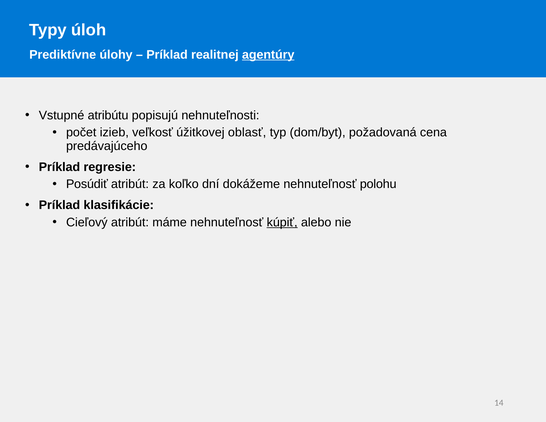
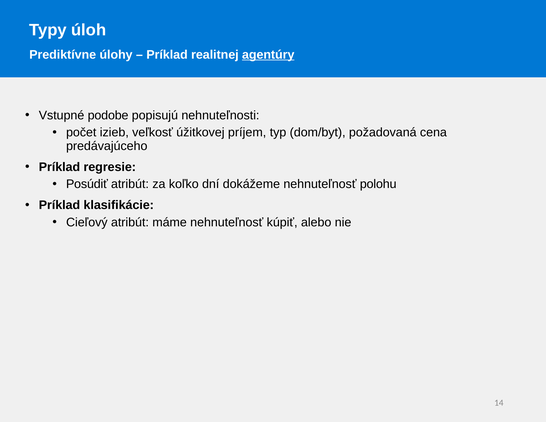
atribútu: atribútu -> podobe (108, 115)
oblasť: oblasť -> príjem (247, 133)
kúpiť underline: present -> none (282, 222)
